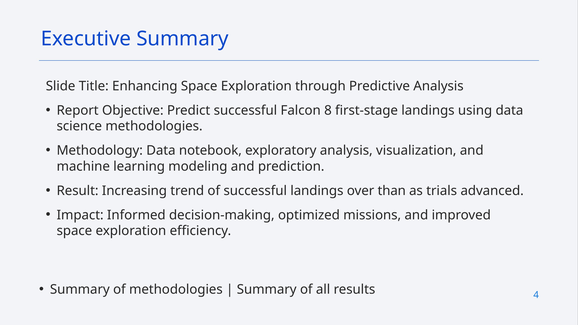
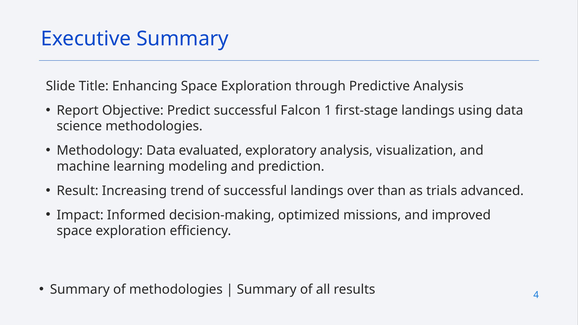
8: 8 -> 1 (328, 110)
notebook: notebook -> evaluated (210, 151)
